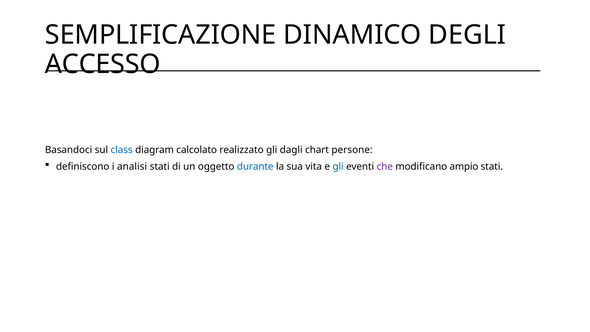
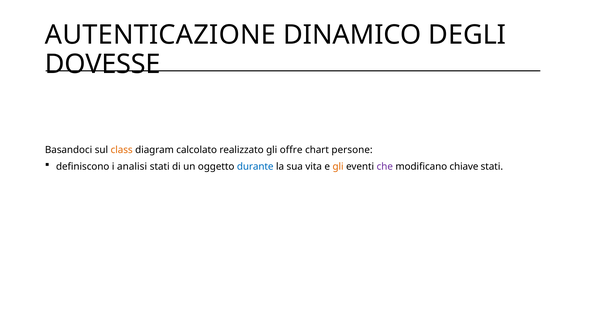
SEMPLIFICAZIONE: SEMPLIFICAZIONE -> AUTENTICAZIONE (160, 35)
ACCESSO: ACCESSO -> DOVESSE (103, 64)
class colour: blue -> orange (122, 150)
dagli: dagli -> offre (291, 150)
gli colour: blue -> orange (338, 166)
ampio: ampio -> chiave (464, 166)
